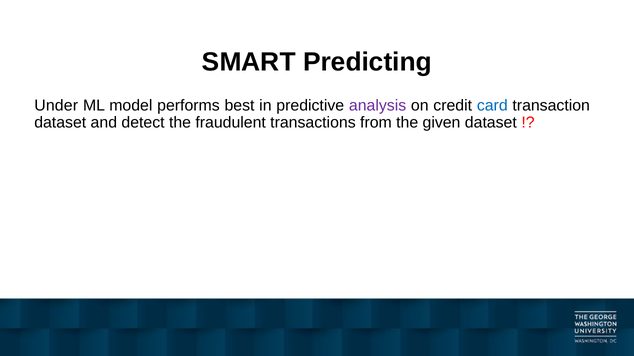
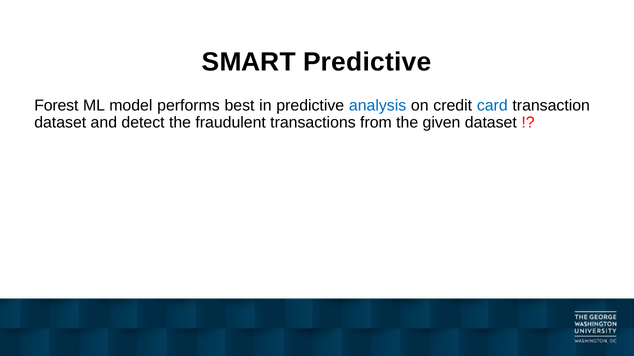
SMART Predicting: Predicting -> Predictive (367, 62)
Under: Under -> Forest (56, 106)
analysis colour: purple -> blue (378, 106)
